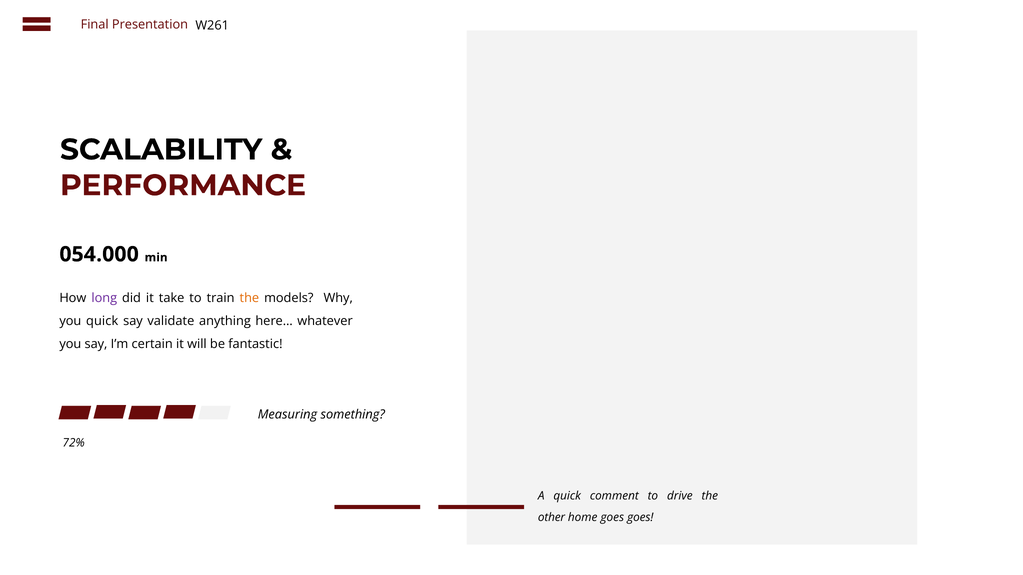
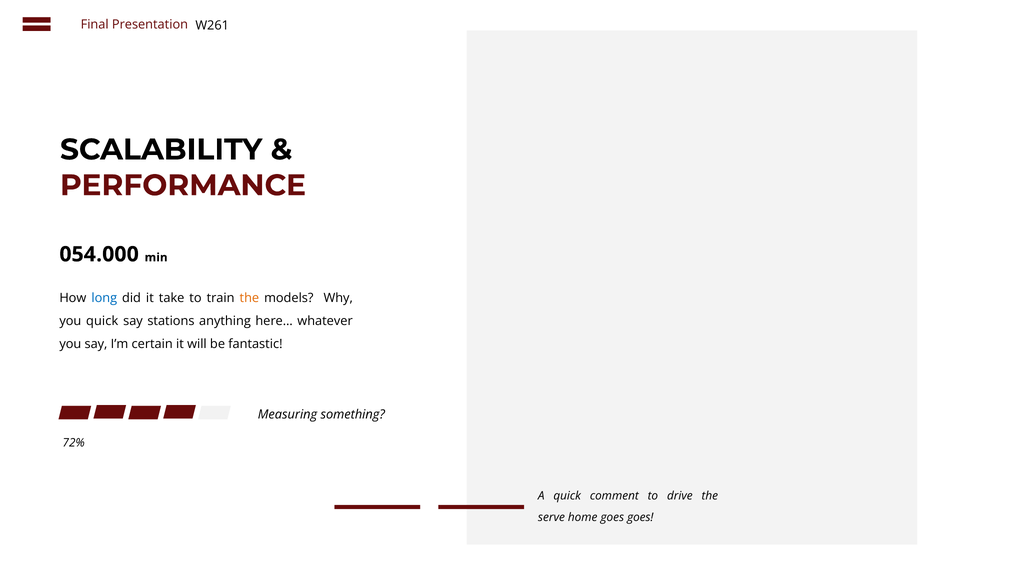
long colour: purple -> blue (104, 298)
validate: validate -> stations (171, 321)
other: other -> serve (551, 518)
